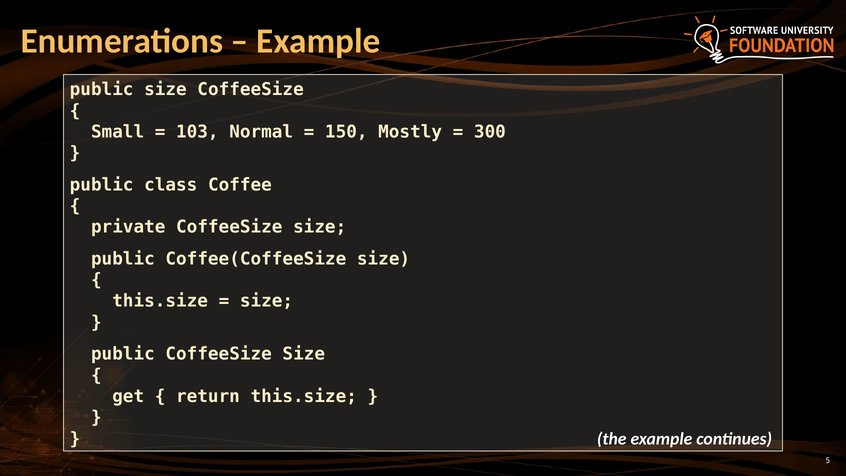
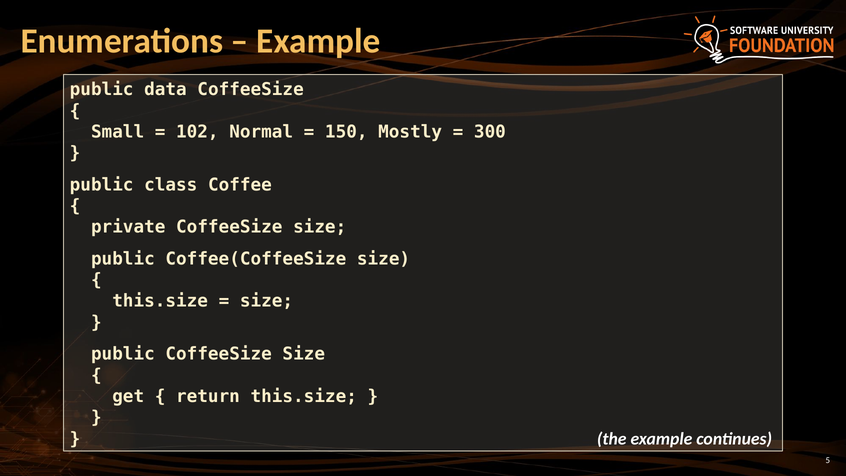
public size: size -> data (165, 90)
103: 103 -> 102 (197, 132)
